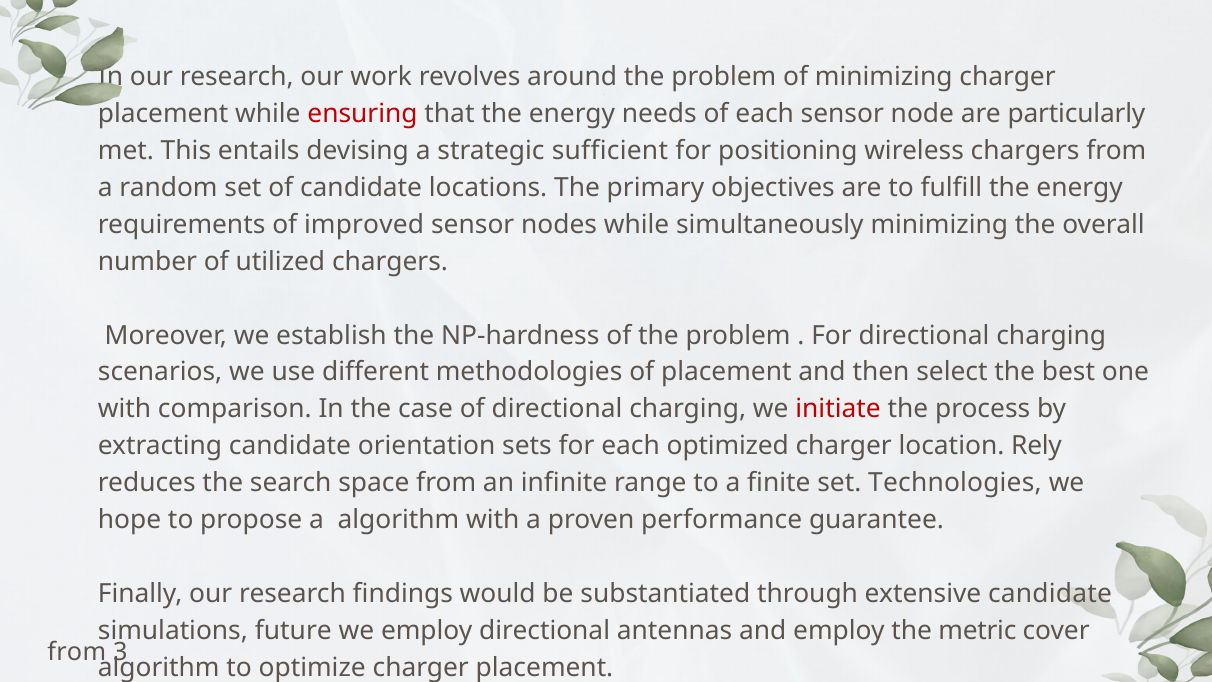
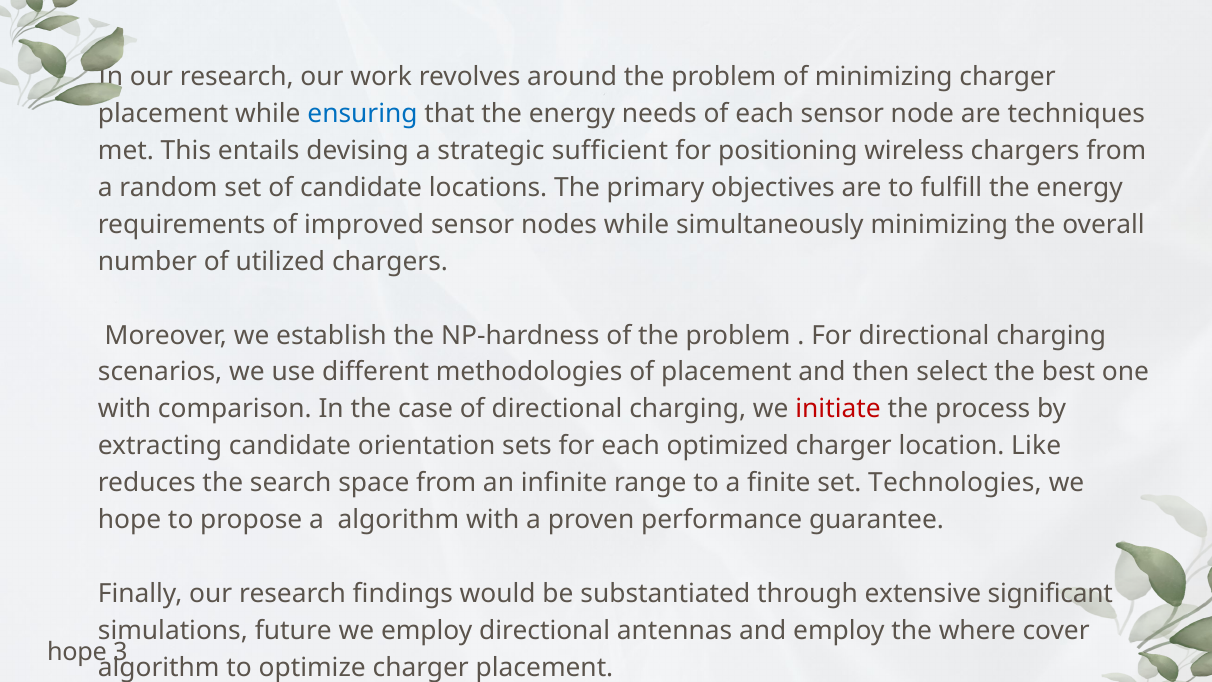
ensuring colour: red -> blue (363, 114)
particularly: particularly -> techniques (1076, 114)
Rely: Rely -> Like (1036, 446)
extensive candidate: candidate -> significant (1050, 593)
metric: metric -> where (977, 630)
from: from -> hope (77, 652)
